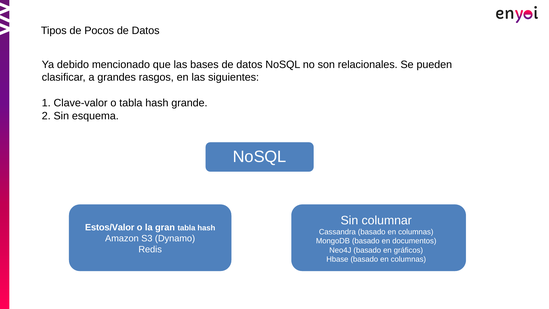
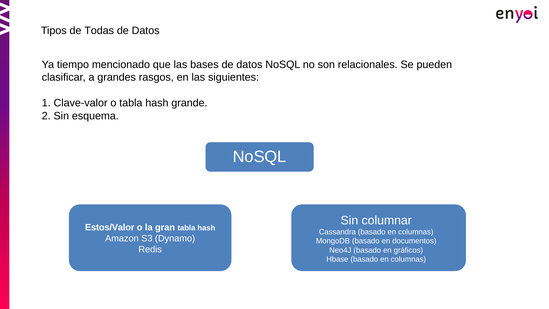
Pocos: Pocos -> Todas (99, 31)
debido: debido -> tiempo (73, 65)
